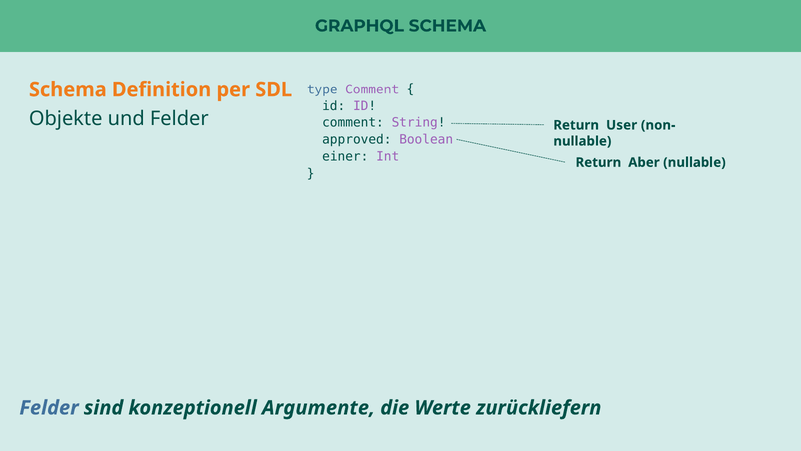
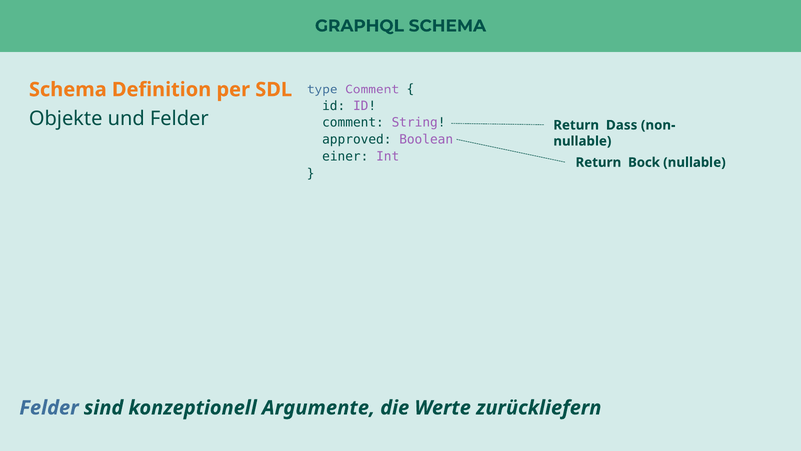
User: User -> Dass (622, 125)
Aber: Aber -> Bock (644, 162)
